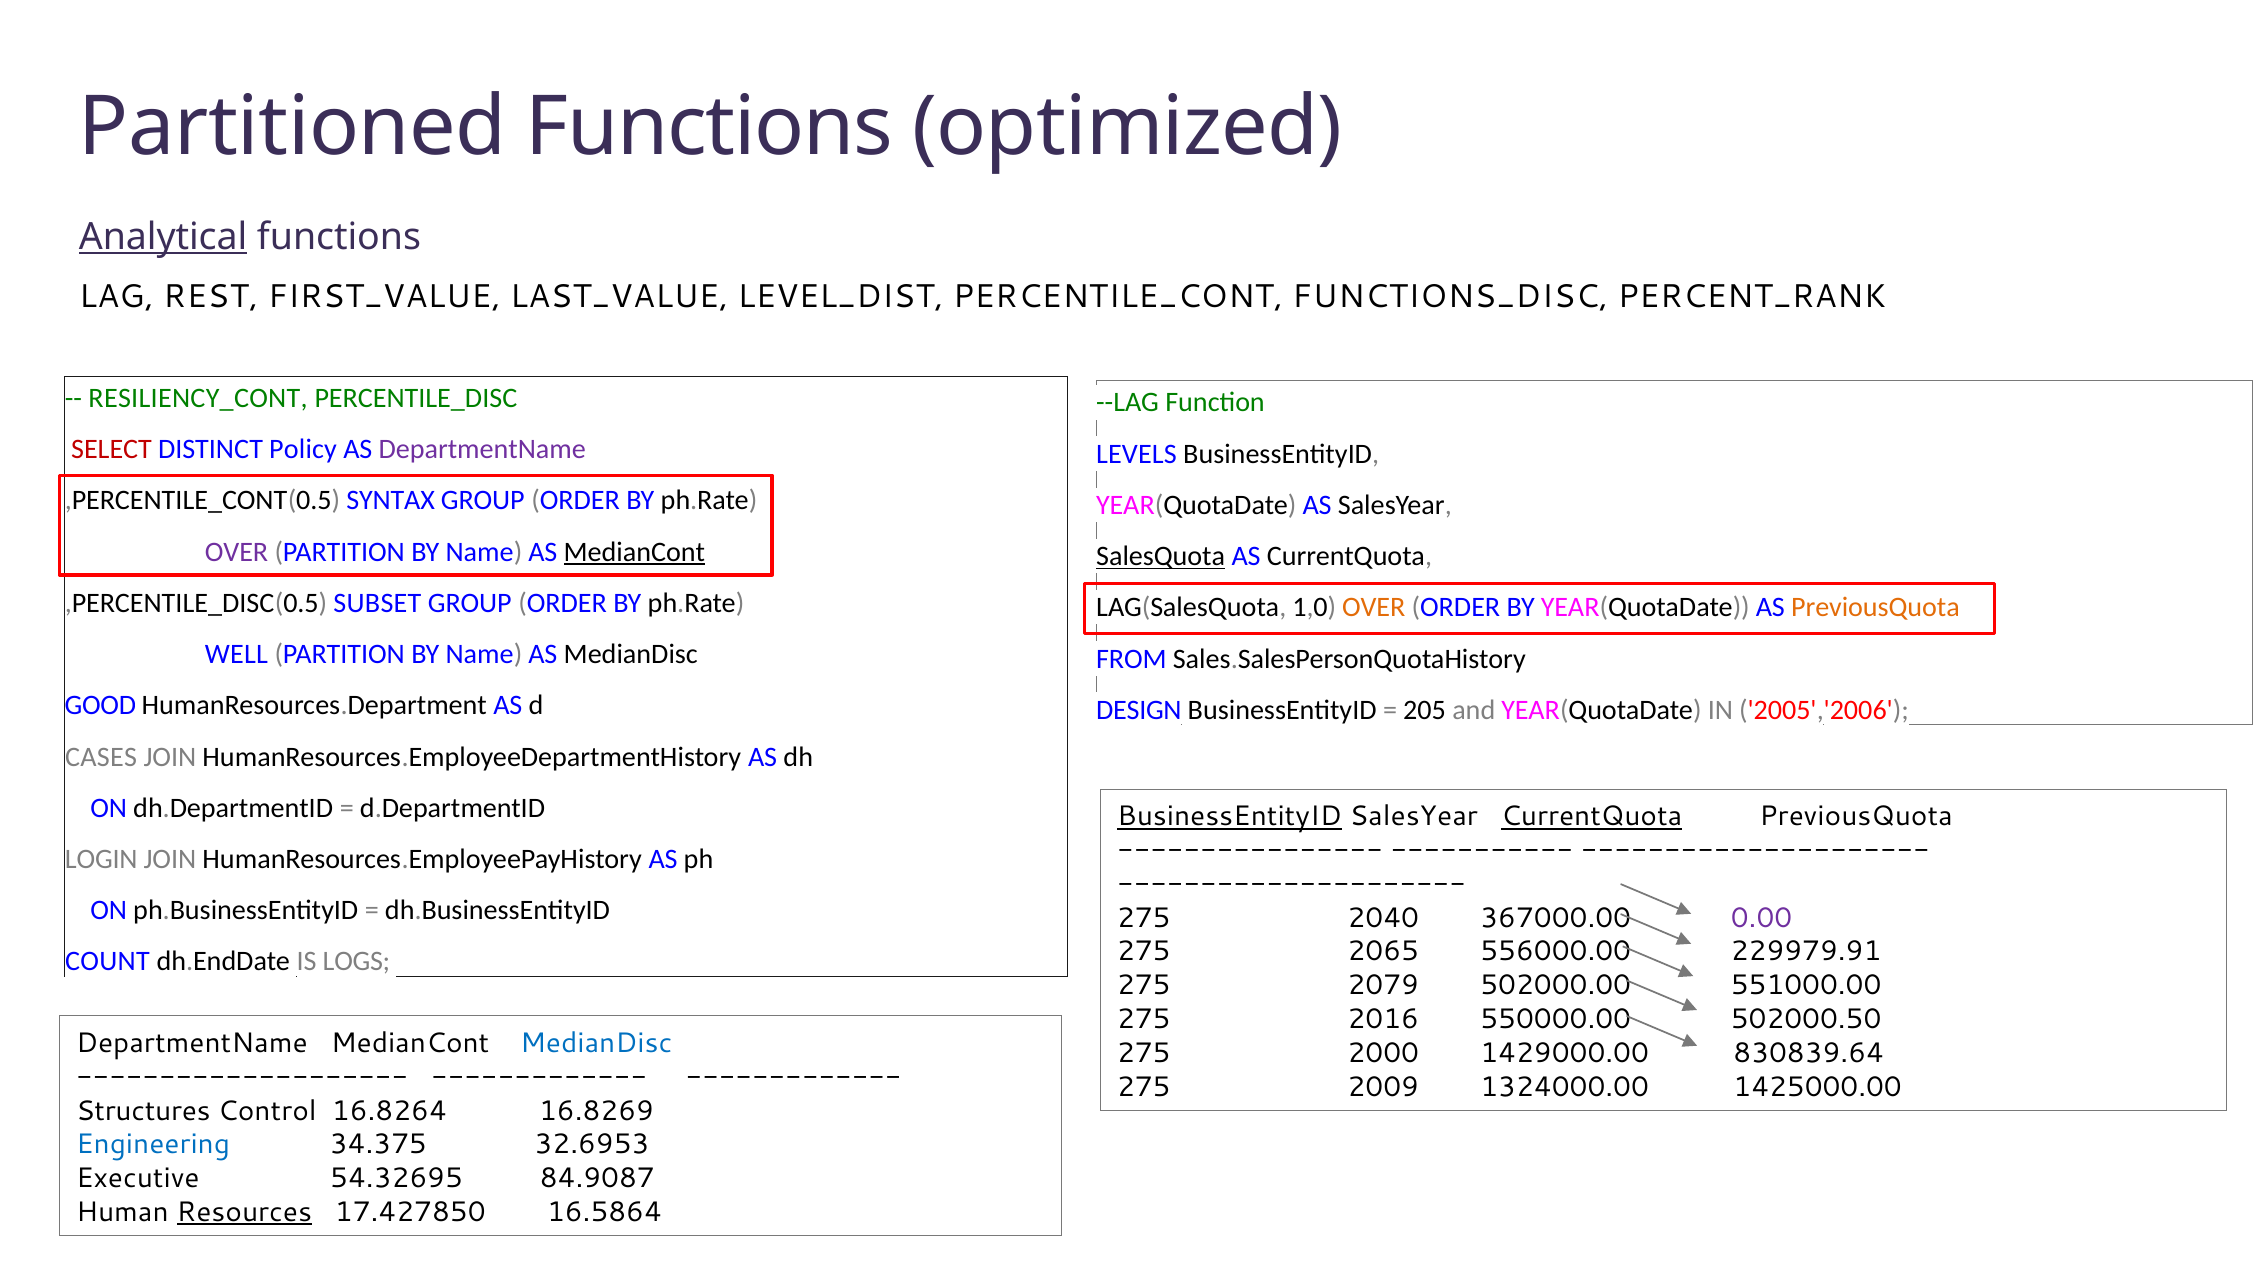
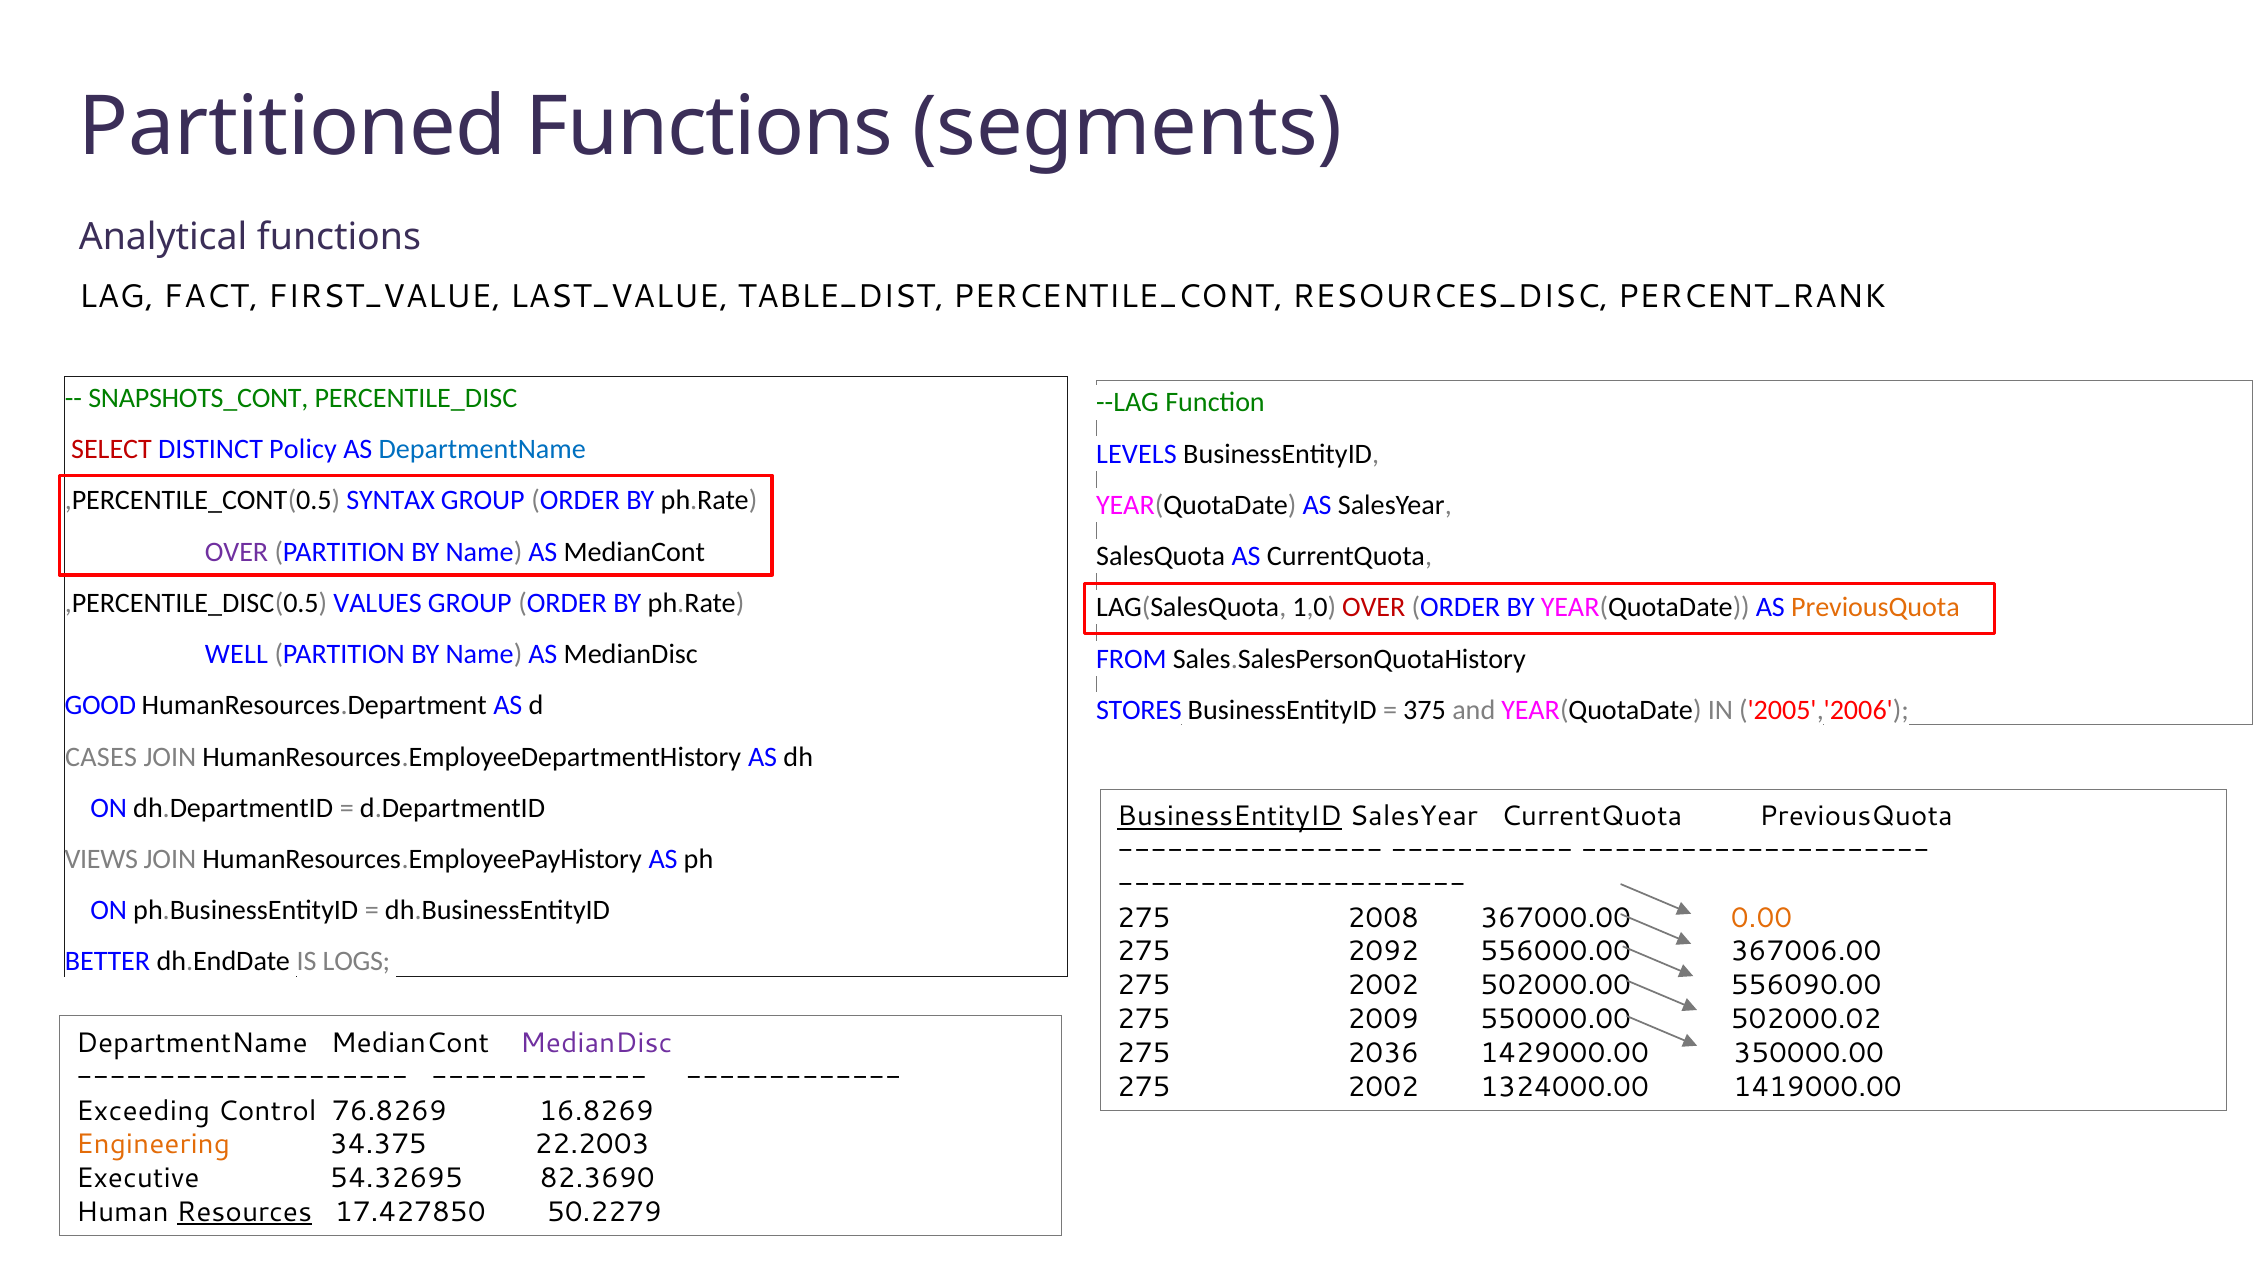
optimized: optimized -> segments (1127, 127)
Analytical underline: present -> none (163, 237)
REST: REST -> FACT (211, 297)
LEVEL_DIST: LEVEL_DIST -> TABLE_DIST (841, 297)
FUNCTIONS_DISC: FUNCTIONS_DISC -> RESOURCES_DISC (1450, 297)
RESILIENCY_CONT: RESILIENCY_CONT -> SNAPSHOTS_CONT (198, 398)
DepartmentName colour: purple -> blue (482, 450)
MedianCont underline: present -> none (634, 552)
SalesQuota underline: present -> none (1161, 556)
SUBSET: SUBSET -> VALUES (378, 603)
OVER colour: orange -> red (1374, 608)
DESIGN: DESIGN -> STORES (1139, 710)
205: 205 -> 375 (1424, 710)
CurrentQuota underline: present -> none (1592, 817)
LOGIN: LOGIN -> VIEWS (101, 859)
2040: 2040 -> 2008 (1383, 918)
0.00 colour: purple -> orange (1762, 918)
2065: 2065 -> 2092 (1383, 952)
229979.91: 229979.91 -> 367006.00 (1806, 952)
COUNT: COUNT -> BETTER (108, 962)
2079: 2079 -> 2002 (1383, 986)
551000.00: 551000.00 -> 556090.00 (1806, 986)
2016: 2016 -> 2009 (1383, 1020)
502000.50: 502000.50 -> 502000.02 (1806, 1020)
MedianDisc colour: blue -> purple (596, 1043)
2000: 2000 -> 2036 (1383, 1053)
830839.64: 830839.64 -> 350000.00 (1809, 1053)
2009: 2009 -> 2002 (1383, 1087)
1425000.00: 1425000.00 -> 1419000.00 (1818, 1087)
Structures: Structures -> Exceeding (143, 1111)
16.8264: 16.8264 -> 76.8269 (389, 1111)
Engineering colour: blue -> orange (153, 1145)
32.6953: 32.6953 -> 22.2003 (592, 1145)
84.9087: 84.9087 -> 82.3690 (597, 1179)
16.5864: 16.5864 -> 50.2279 (604, 1212)
